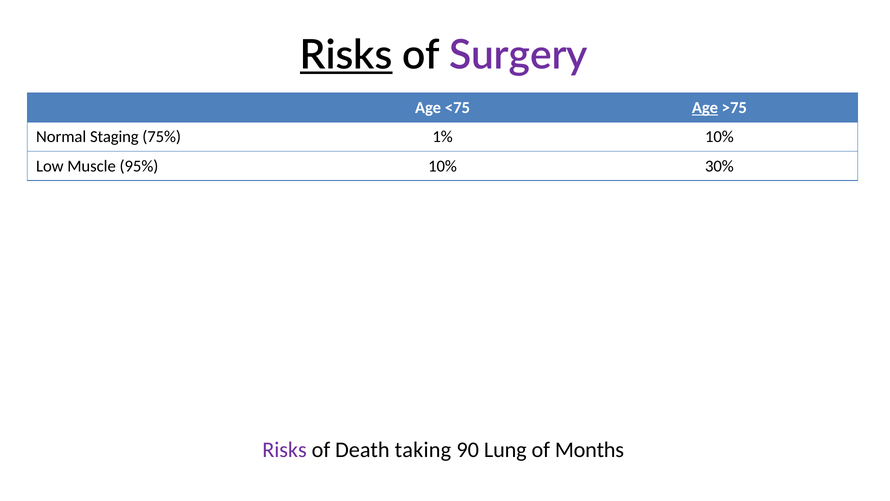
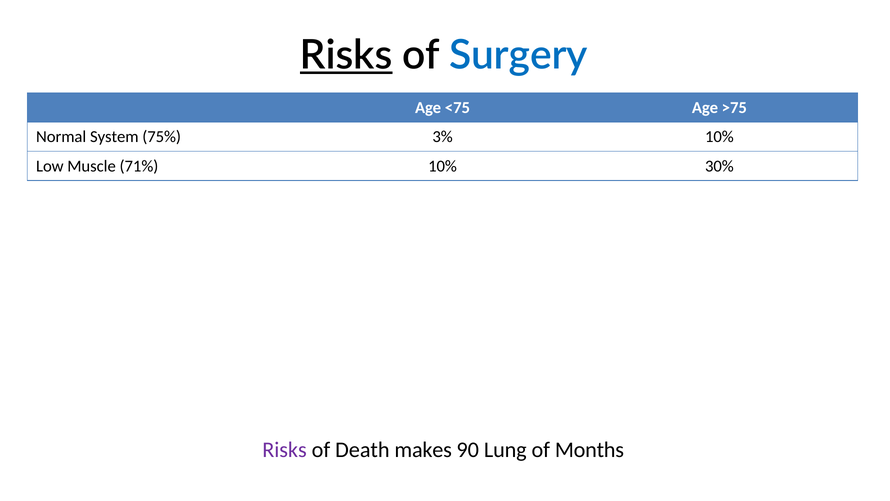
Surgery colour: purple -> blue (518, 55)
Age underline: present -> none (705, 108)
Staging: Staging -> System (114, 137)
1%: 1% -> 3% (443, 137)
95%: 95% -> 71% (139, 166)
taking: taking -> makes (423, 449)
